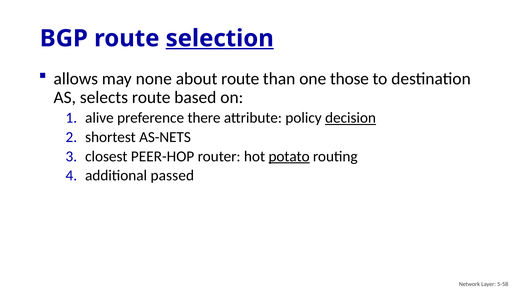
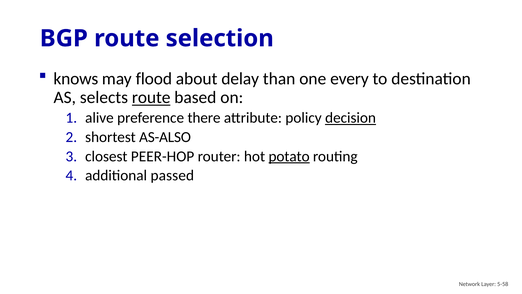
selection underline: present -> none (220, 38)
allows: allows -> knows (76, 79)
none: none -> flood (154, 79)
about route: route -> delay (240, 79)
those: those -> every (349, 79)
route underline: none -> present (151, 97)
AS-NETS: AS-NETS -> AS-ALSO (165, 137)
